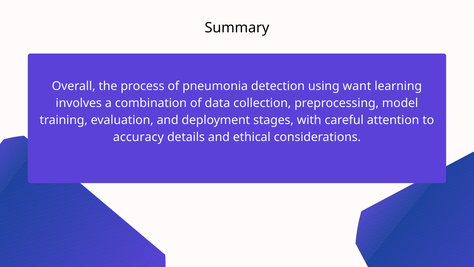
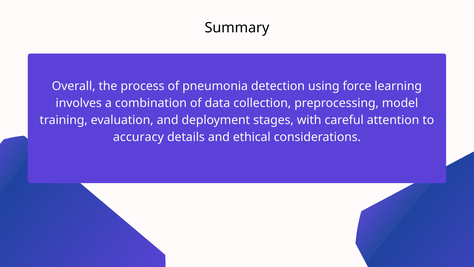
want: want -> force (357, 86)
